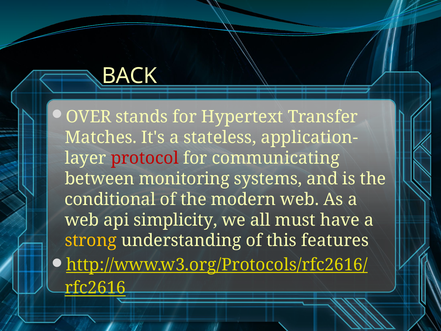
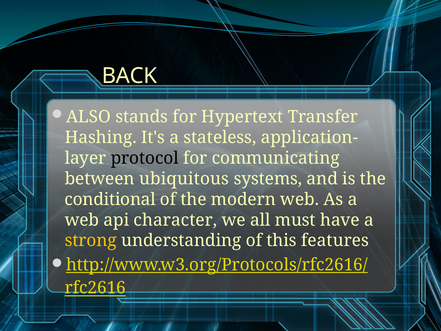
OVER: OVER -> ALSO (89, 117)
Matches: Matches -> Hashing (101, 137)
protocol colour: red -> black (145, 158)
monitoring: monitoring -> ubiquitous (184, 179)
simplicity: simplicity -> character (175, 220)
